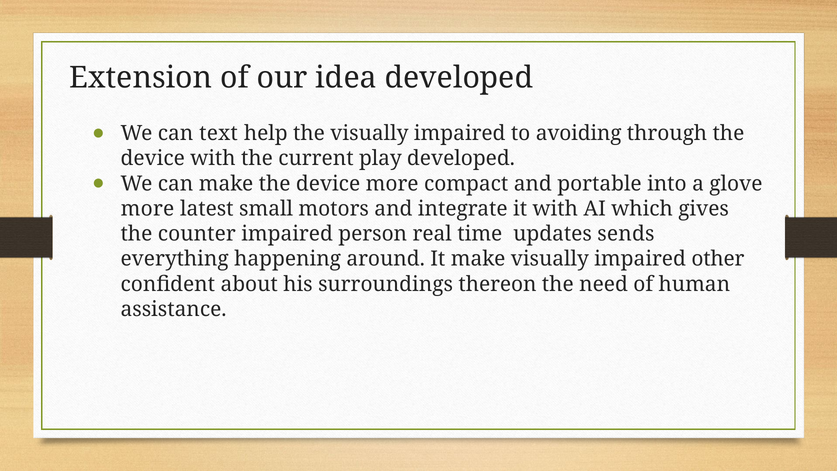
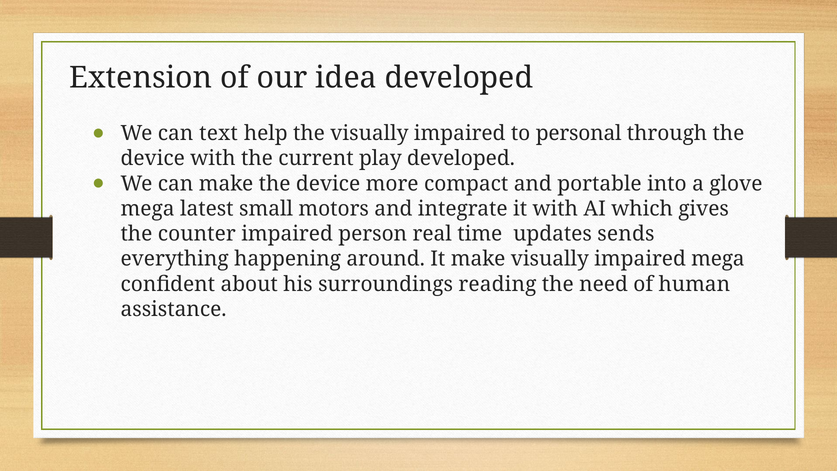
avoiding: avoiding -> personal (579, 133)
more: more -> mega (148, 209)
impaired other: other -> mega (718, 259)
thereon: thereon -> reading (497, 284)
